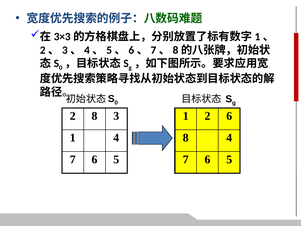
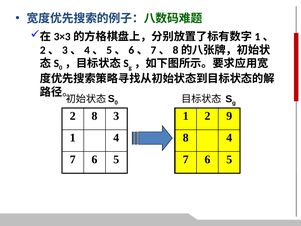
2 6: 6 -> 9 (229, 116)
